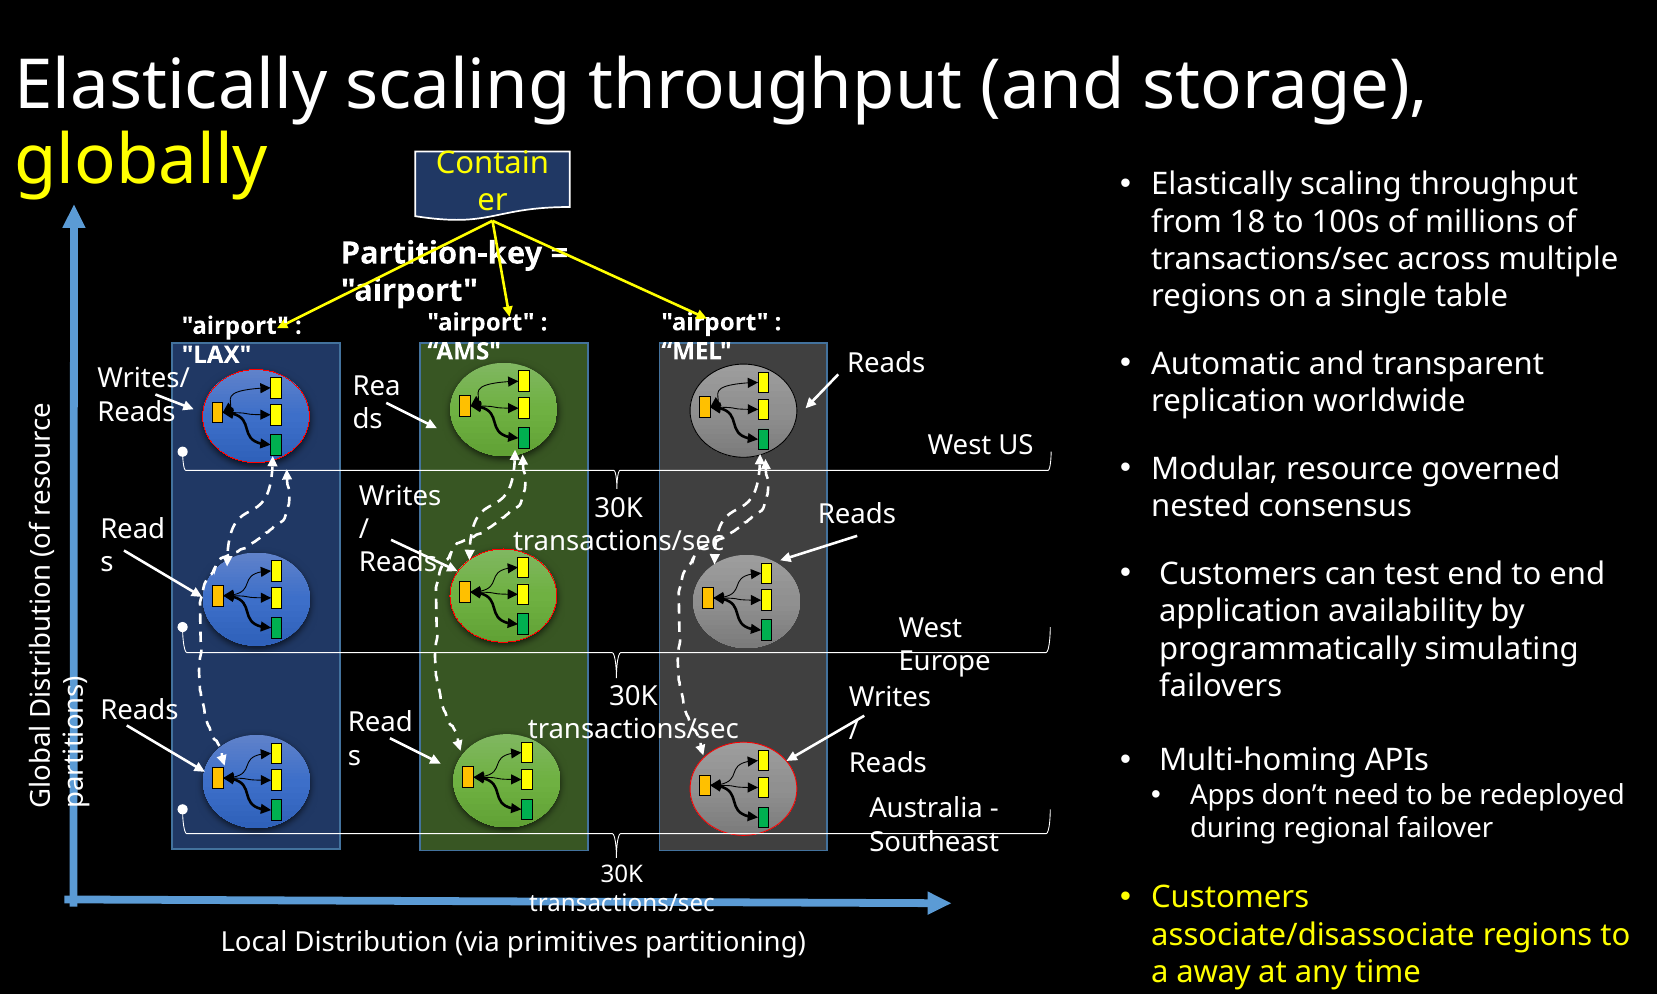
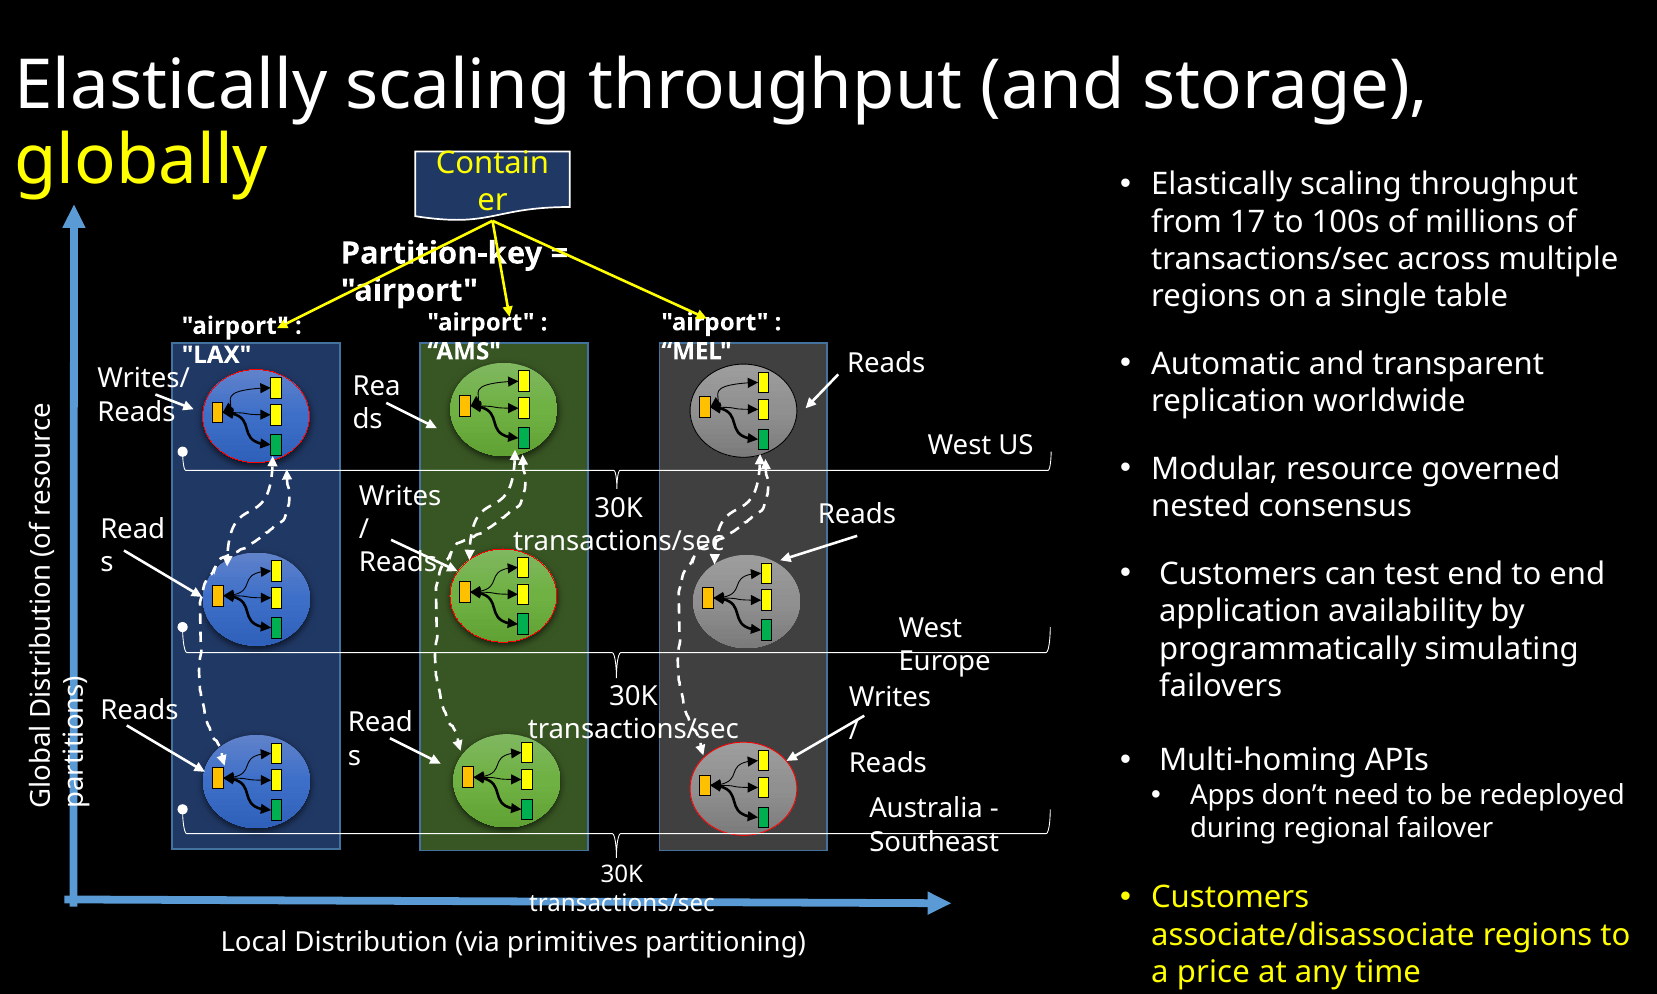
18: 18 -> 17 (1248, 222)
away: away -> price (1213, 972)
